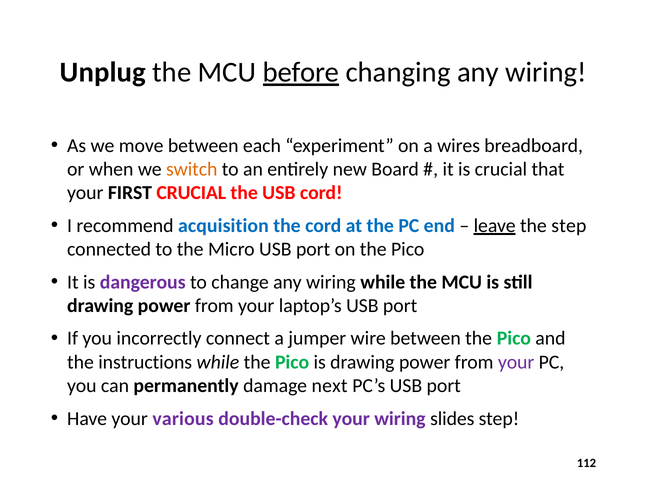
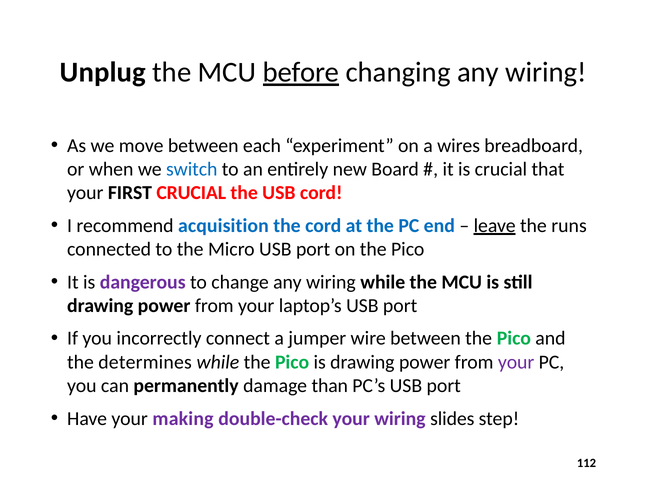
switch colour: orange -> blue (192, 169)
the step: step -> runs (569, 226)
instructions: instructions -> determines (145, 362)
next: next -> than (330, 386)
various: various -> making (183, 419)
